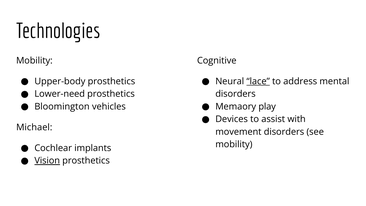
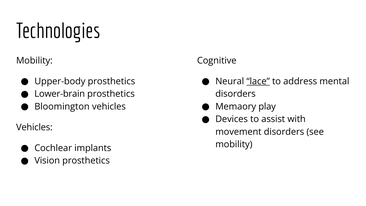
Lower-need: Lower-need -> Lower-brain (60, 94)
Michael: Michael -> Vehicles (34, 127)
Vision underline: present -> none (47, 161)
